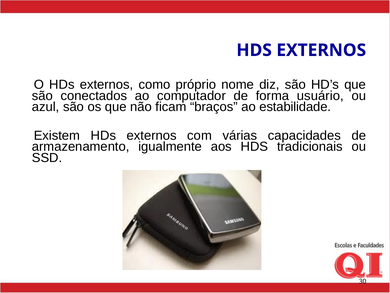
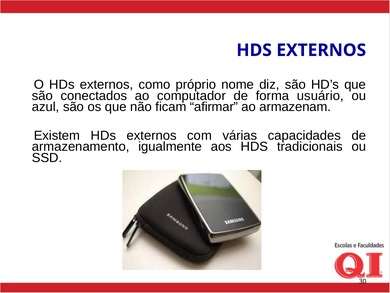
braços: braços -> afirmar (214, 107)
estabilidade: estabilidade -> armazenam (295, 107)
